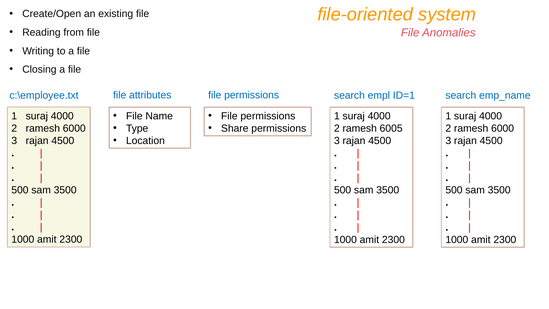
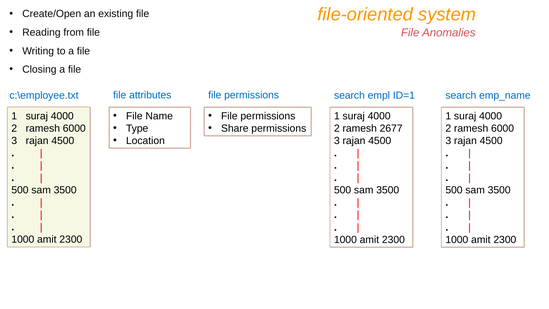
6005: 6005 -> 2677 (391, 128)
